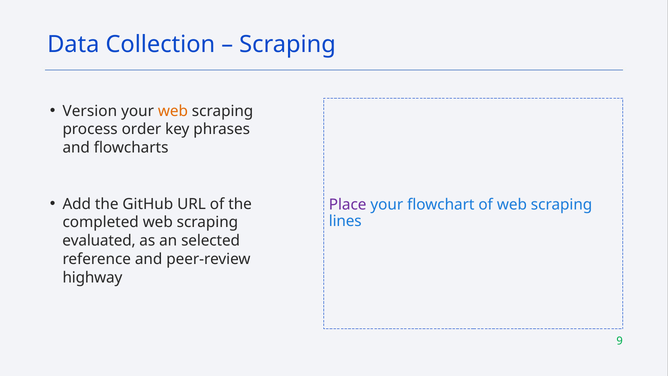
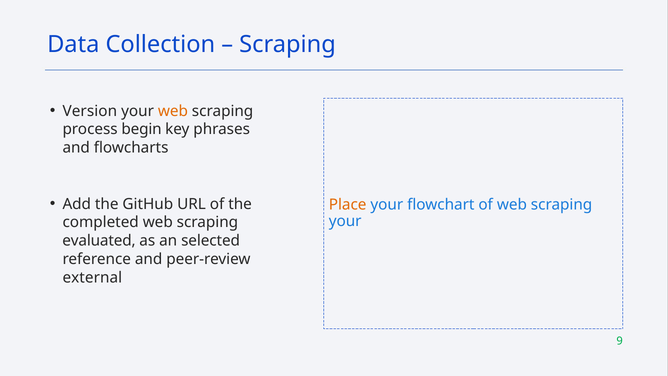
order: order -> begin (142, 129)
Place colour: purple -> orange (348, 205)
lines: lines -> your (345, 221)
highway: highway -> external (92, 277)
